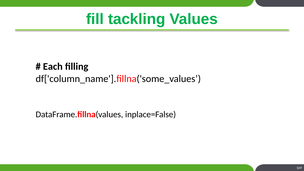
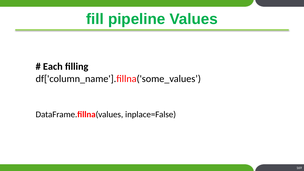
tackling: tackling -> pipeline (137, 19)
